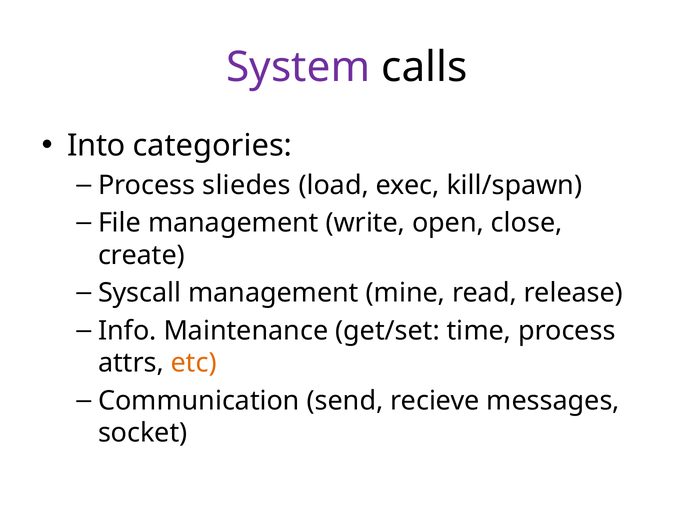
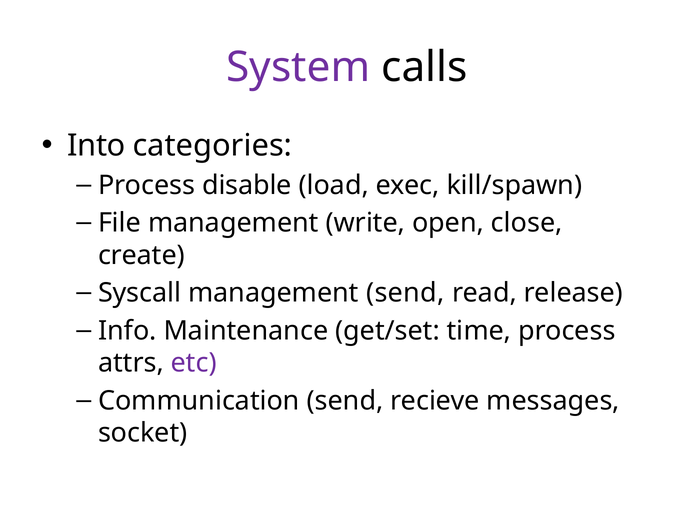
sliedes: sliedes -> disable (247, 185)
management mine: mine -> send (405, 293)
etc colour: orange -> purple (194, 363)
